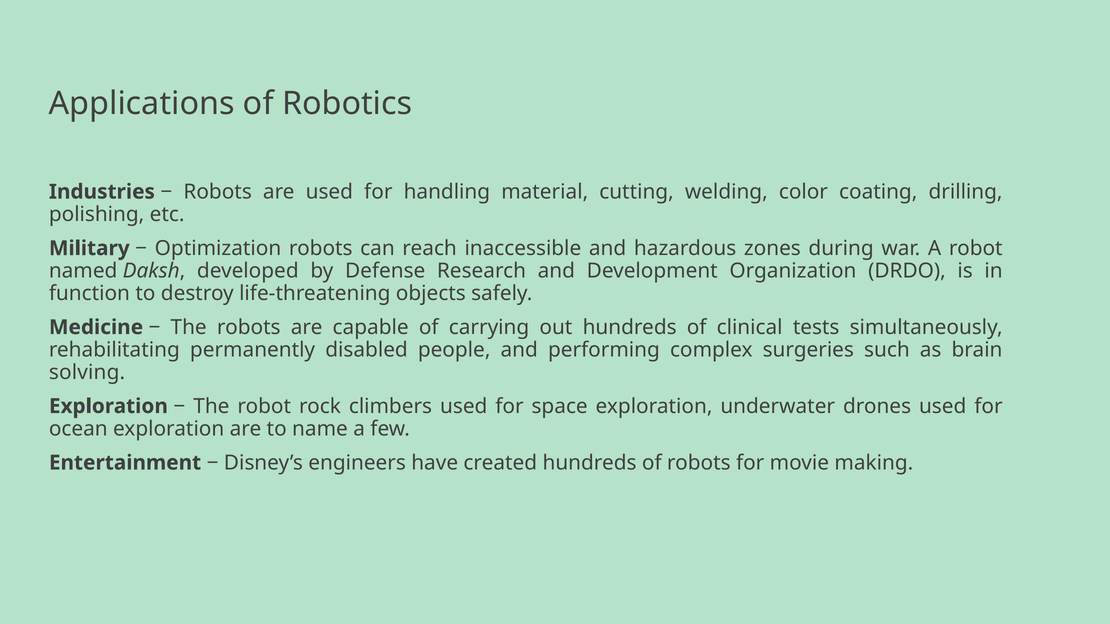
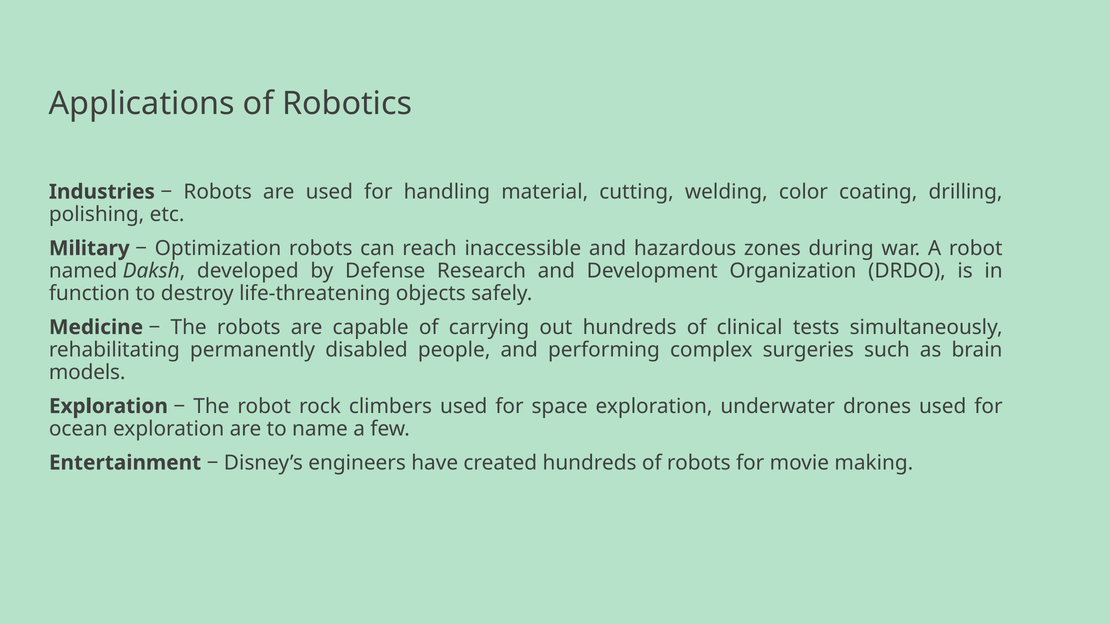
solving: solving -> models (87, 372)
